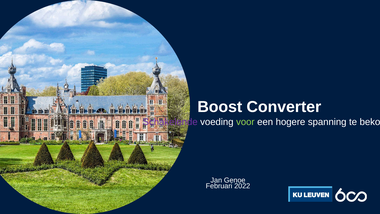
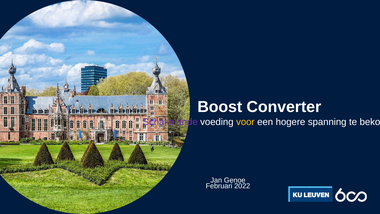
voor colour: light green -> yellow (245, 122)
